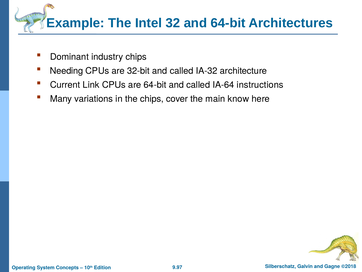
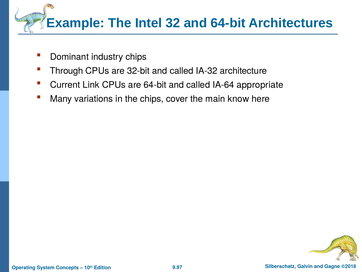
Needing: Needing -> Through (67, 71)
instructions: instructions -> appropriate (260, 85)
